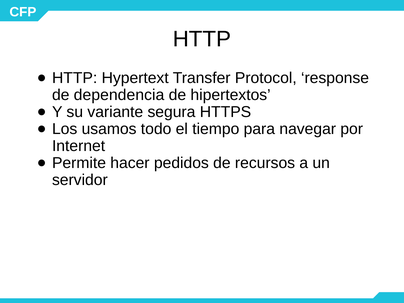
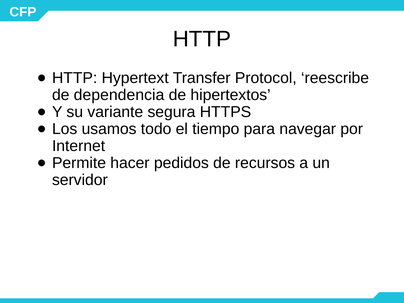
response: response -> reescribe (335, 78)
